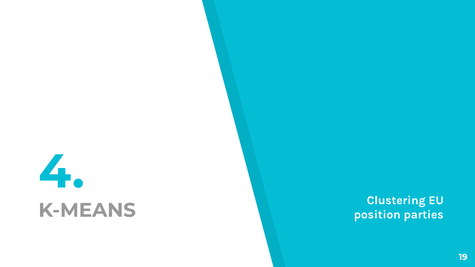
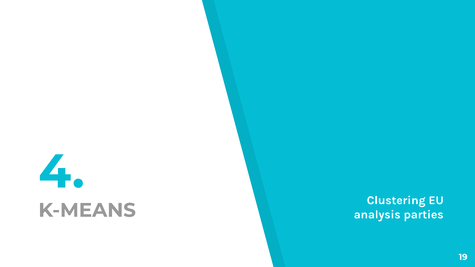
position: position -> analysis (377, 215)
